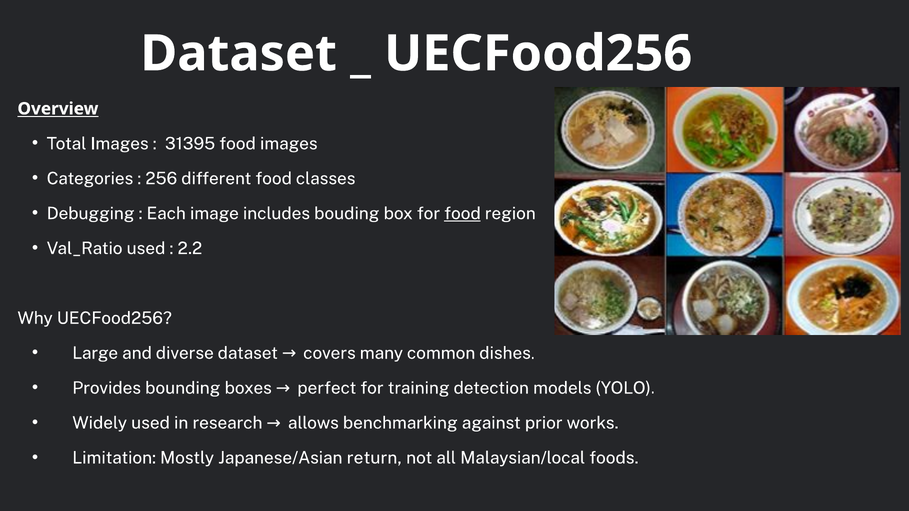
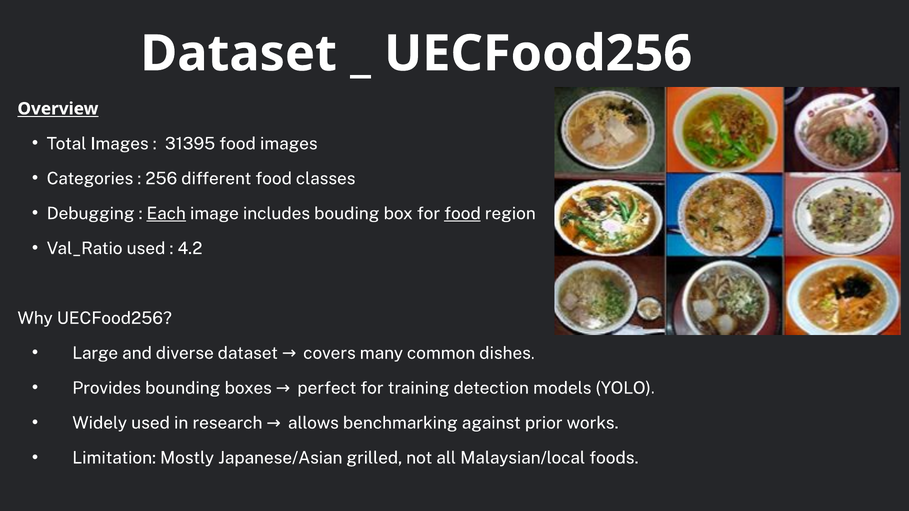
Each underline: none -> present (166, 214)
2.2: 2.2 -> 4.2 (190, 249)
return: return -> grilled (374, 458)
